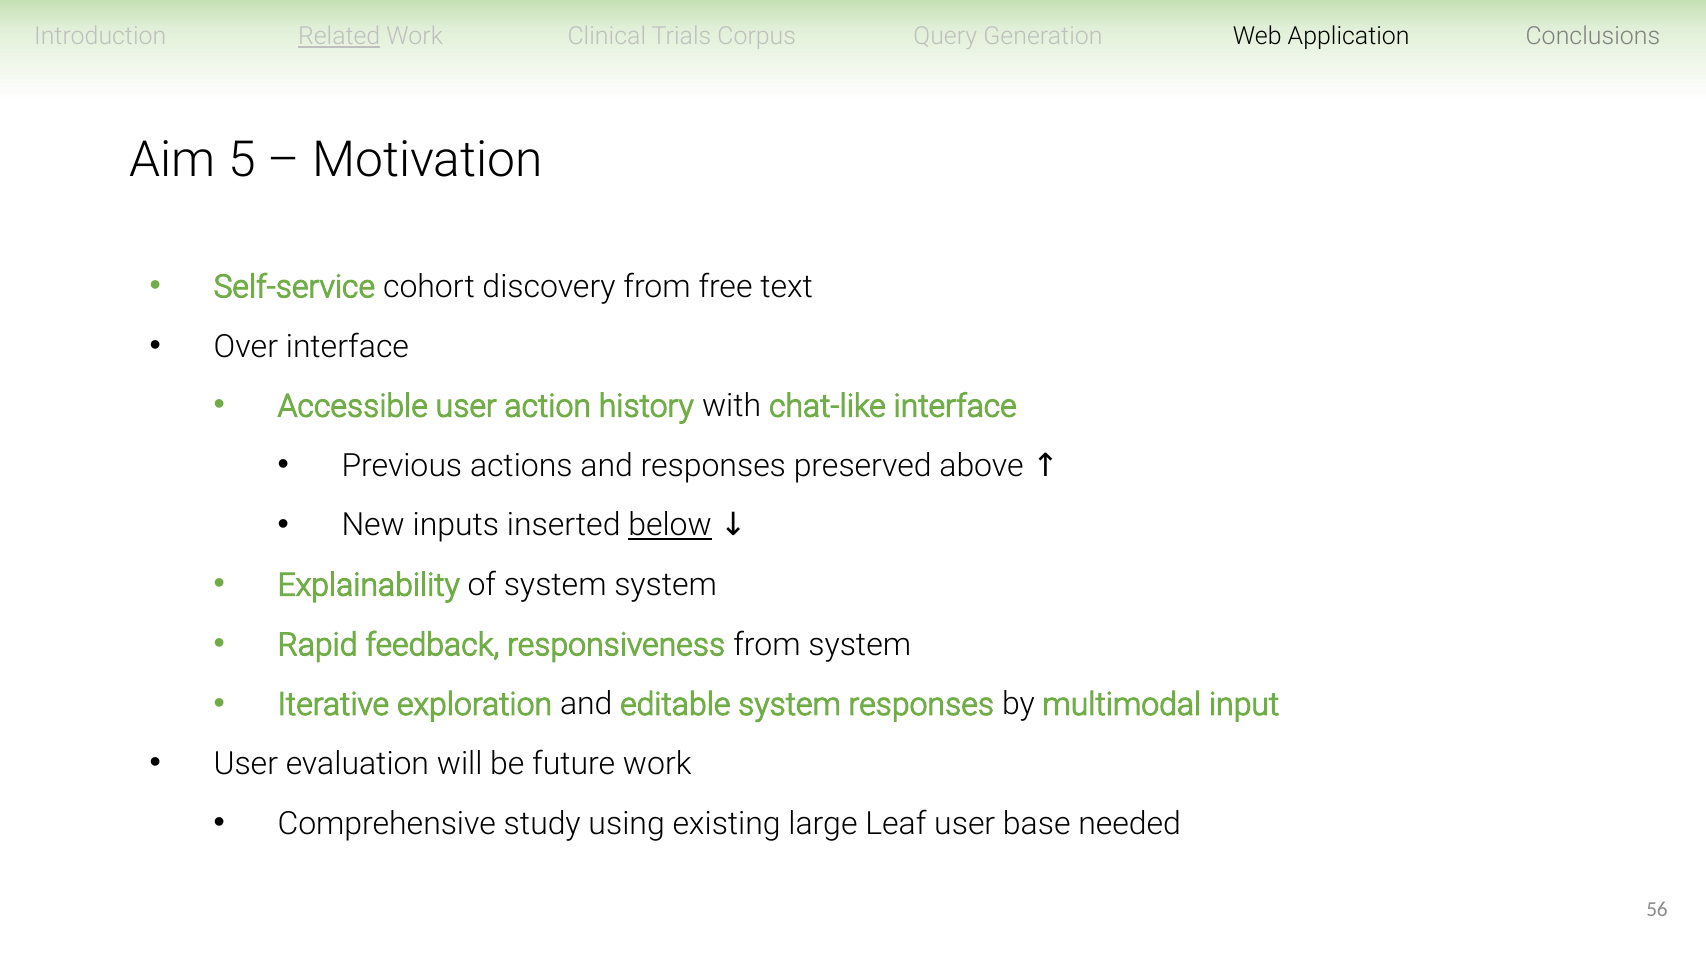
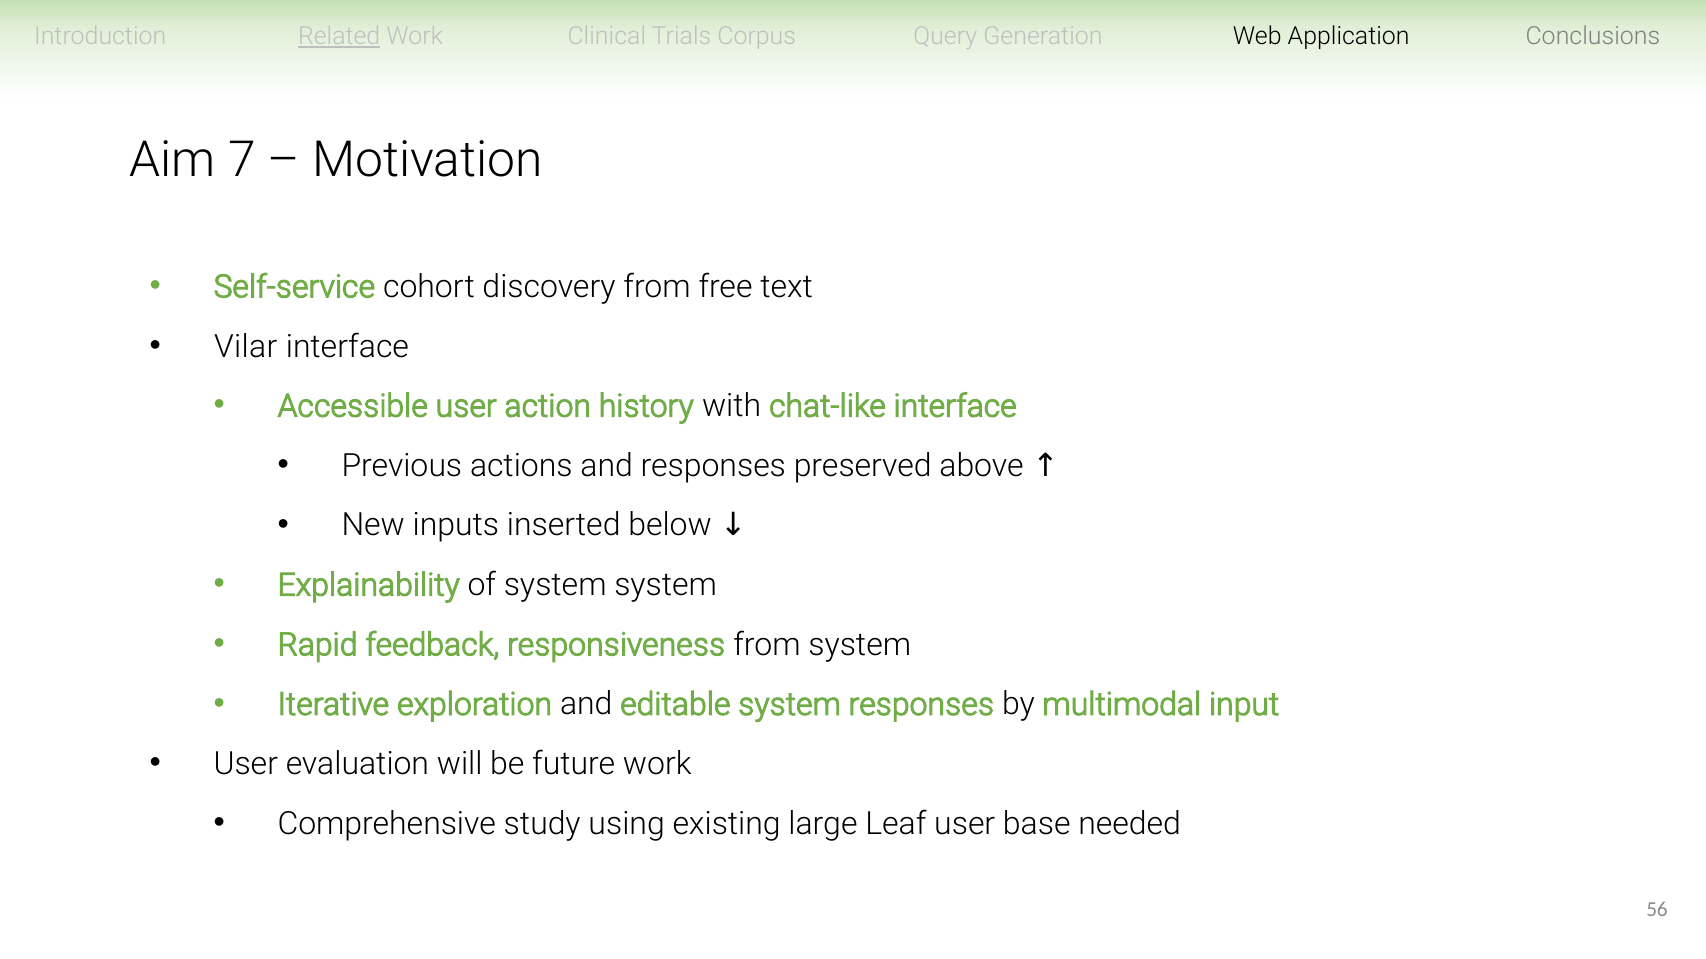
5: 5 -> 7 (242, 161)
Over: Over -> Vilar (246, 347)
below underline: present -> none (670, 526)
